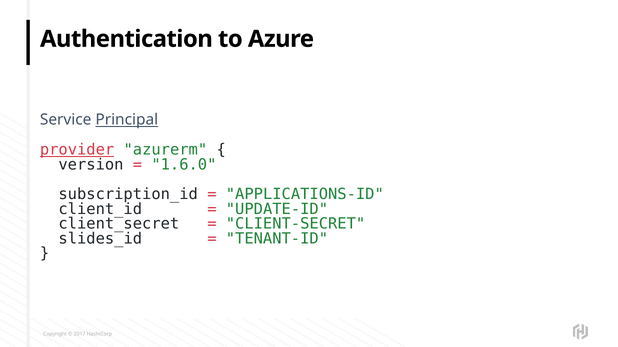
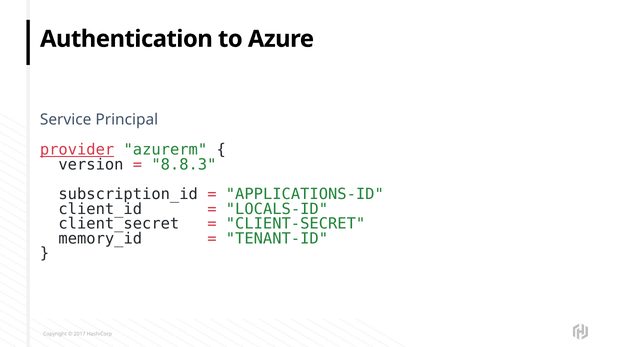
Principal underline: present -> none (127, 120)
1.6.0: 1.6.0 -> 8.8.3 (184, 165)
UPDATE-ID: UPDATE-ID -> LOCALS-ID (277, 209)
slides_id: slides_id -> memory_id (100, 239)
